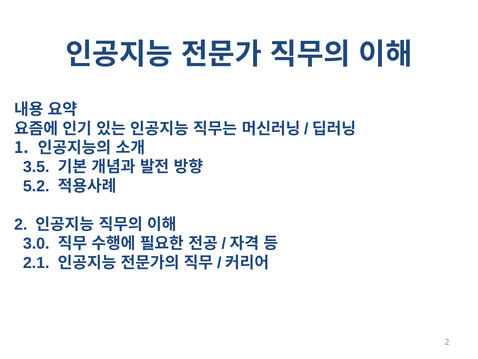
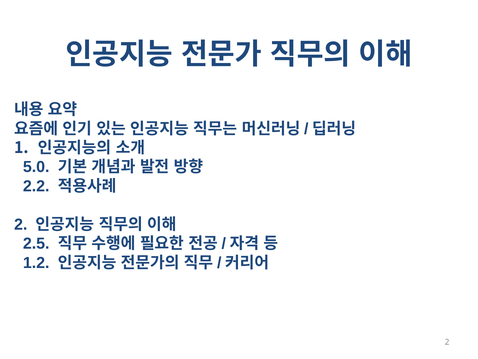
3.5: 3.5 -> 5.0 (36, 167)
5.2: 5.2 -> 2.2 (36, 186)
3.0: 3.0 -> 2.5 (36, 243)
2.1: 2.1 -> 1.2 (36, 262)
